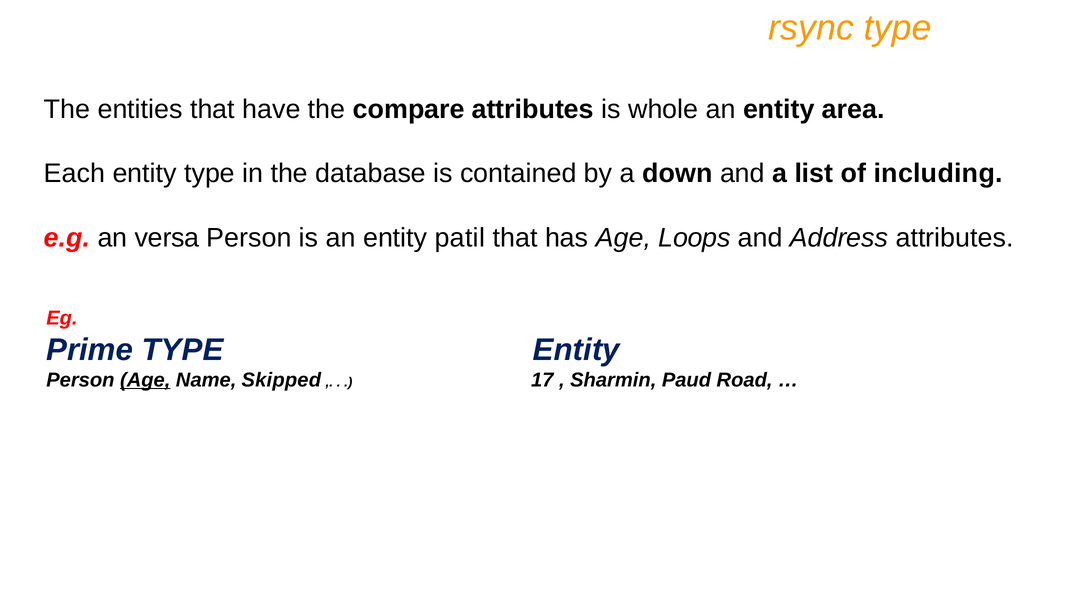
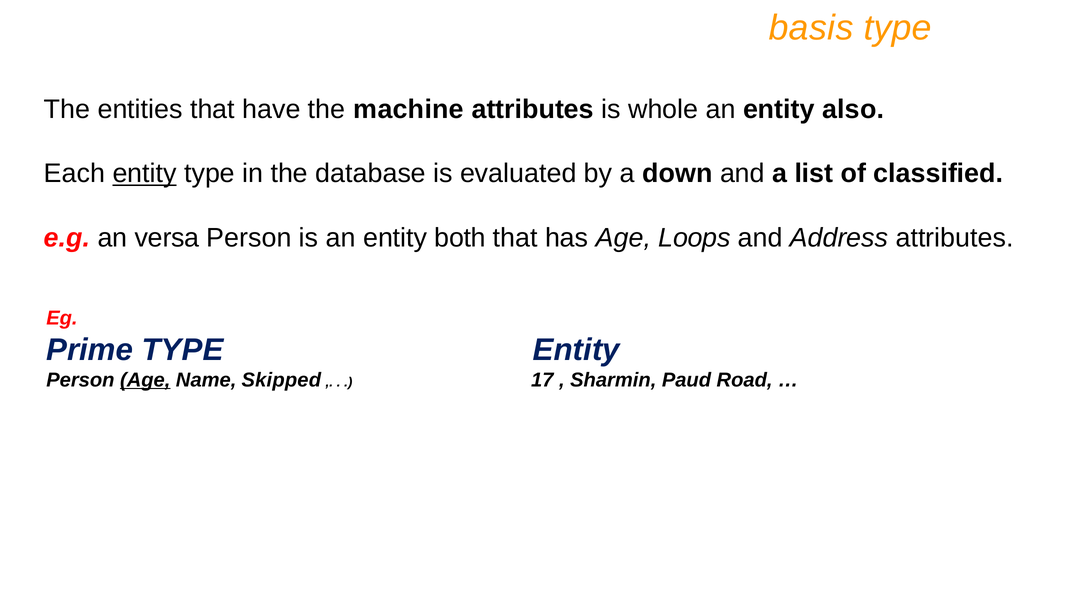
rsync: rsync -> basis (811, 28)
compare: compare -> machine (409, 109)
area: area -> also (853, 109)
entity underline: none -> present (145, 174)
contained: contained -> evaluated (518, 174)
including: including -> classified (938, 174)
patil: patil -> both (460, 238)
